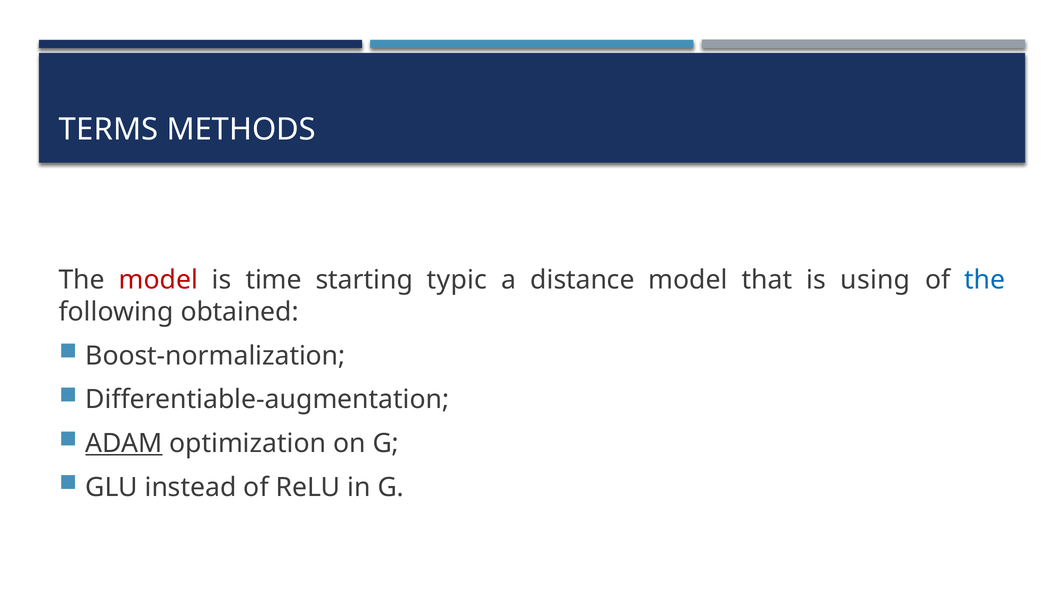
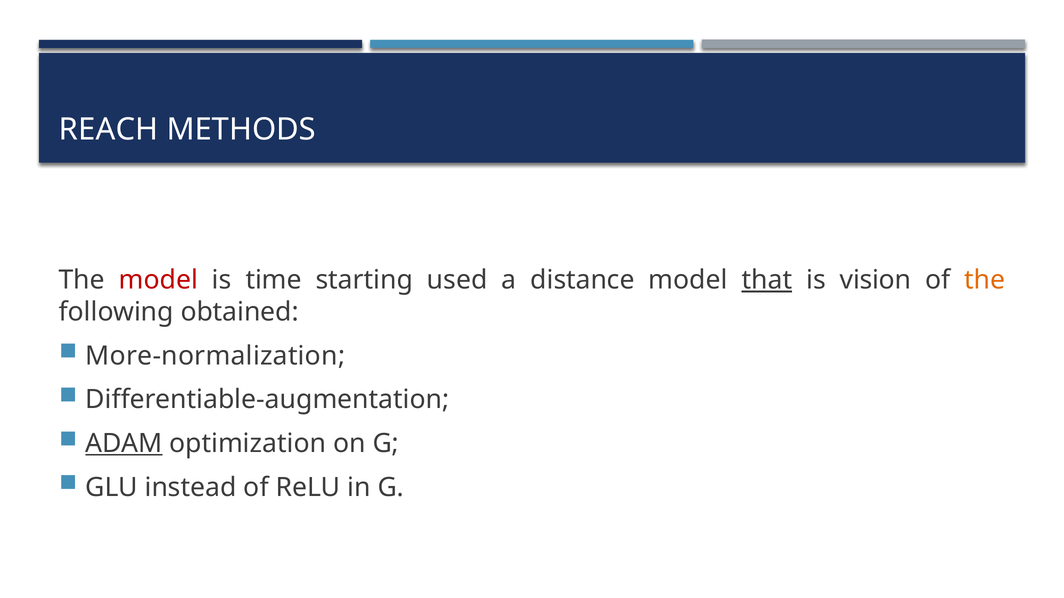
TERMS: TERMS -> REACH (109, 129)
typic: typic -> used (457, 280)
that underline: none -> present (767, 280)
using: using -> vision (876, 280)
the colour: blue -> orange (985, 280)
Boost-normalization: Boost-normalization -> More-normalization (215, 356)
